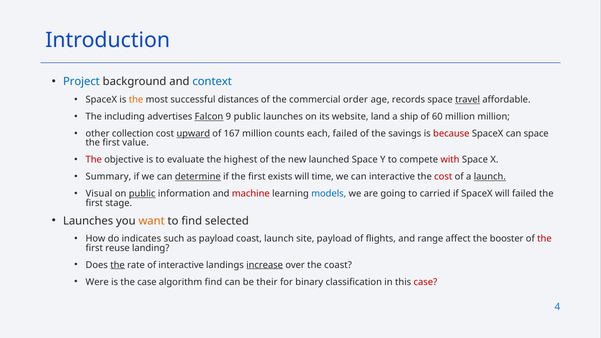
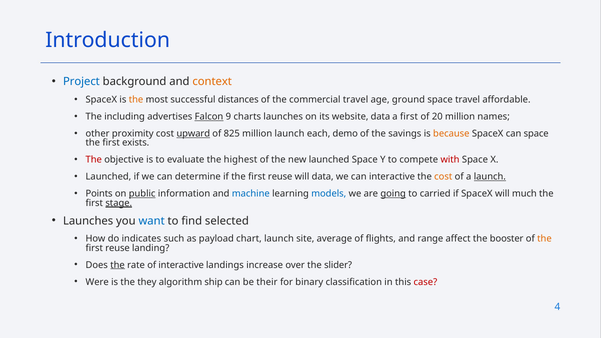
context colour: blue -> orange (212, 82)
commercial order: order -> travel (356, 100)
records: records -> ground (408, 100)
travel underline: present -> none (468, 100)
9 public: public -> charts (247, 117)
website land: land -> data (380, 117)
a ship: ship -> first (409, 117)
60: 60 -> 20 (437, 117)
million million: million -> names (494, 117)
collection: collection -> proximity (133, 134)
167: 167 -> 825 (232, 134)
million counts: counts -> launch (290, 134)
each failed: failed -> demo (345, 134)
because colour: red -> orange (451, 134)
value: value -> exists (136, 143)
Summary: Summary -> Launched (108, 177)
determine underline: present -> none (198, 177)
if the first exists: exists -> reuse (280, 177)
will time: time -> data (323, 177)
cost colour: red -> orange (443, 177)
Visual: Visual -> Points (99, 194)
machine colour: red -> blue (251, 194)
going underline: none -> present (393, 194)
will failed: failed -> much (524, 194)
stage underline: none -> present (119, 203)
want colour: orange -> blue (152, 221)
payload coast: coast -> chart (249, 239)
site payload: payload -> average (334, 239)
the colour: red -> orange (544, 239)
increase underline: present -> none (265, 265)
the coast: coast -> slider (338, 265)
the case: case -> they (147, 282)
algorithm find: find -> ship (214, 282)
